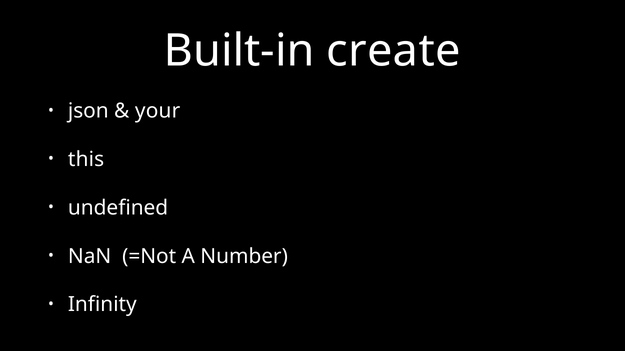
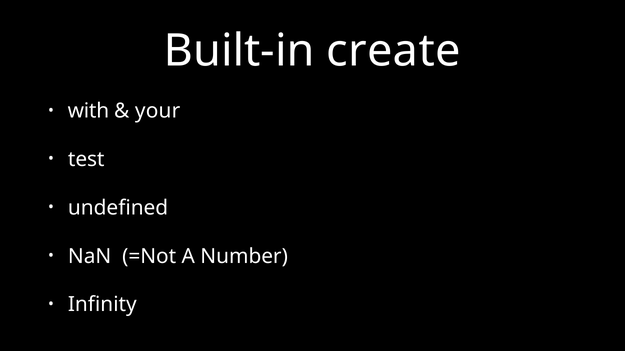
json: json -> with (88, 111)
this: this -> test (86, 160)
